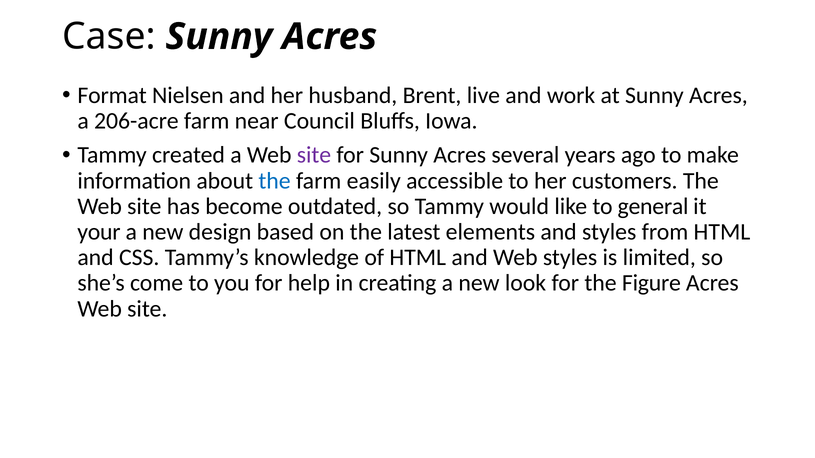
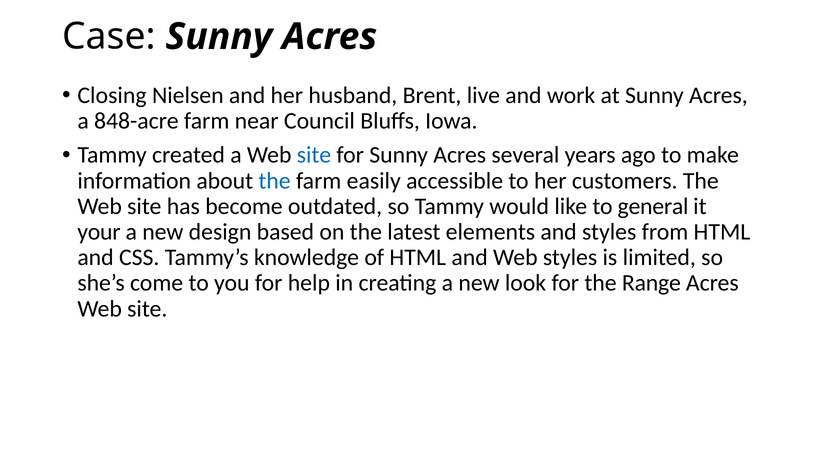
Format: Format -> Closing (112, 96)
206-acre: 206-acre -> 848-acre (136, 121)
site colour: purple -> blue (314, 155)
Figure: Figure -> Range (651, 283)
